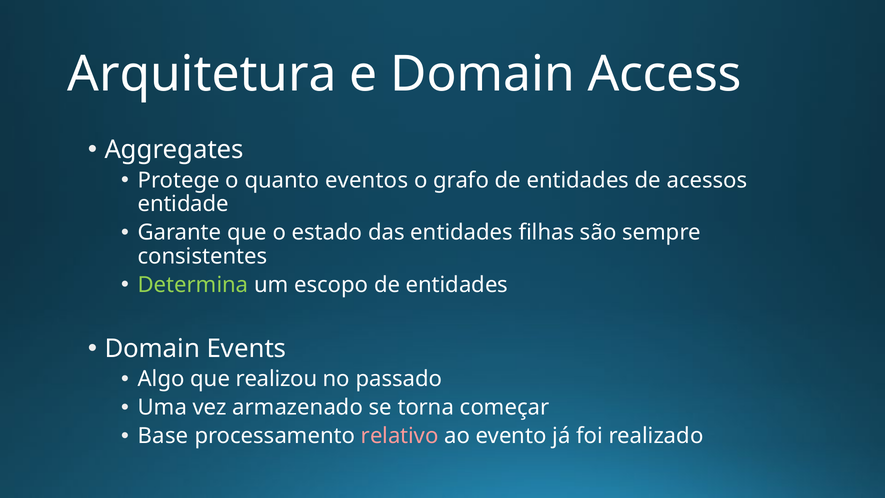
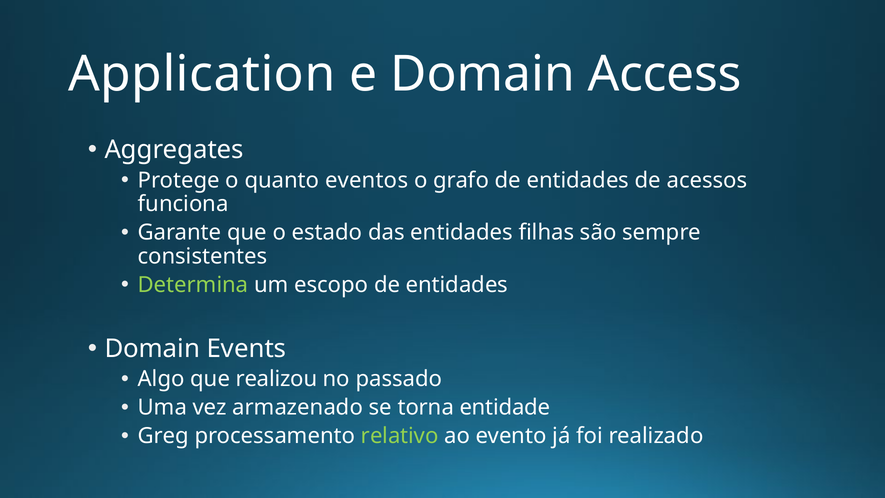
Arquitetura: Arquitetura -> Application (202, 74)
entidade: entidade -> funciona (183, 204)
começar: começar -> entidade (505, 407)
Base: Base -> Greg (163, 436)
relativo colour: pink -> light green (400, 436)
